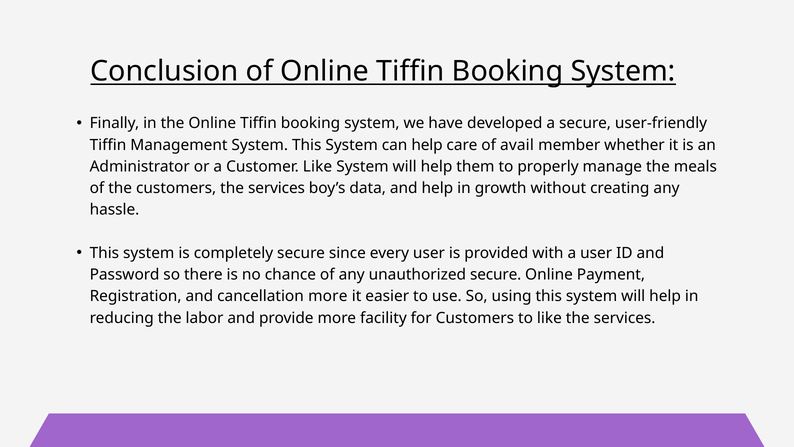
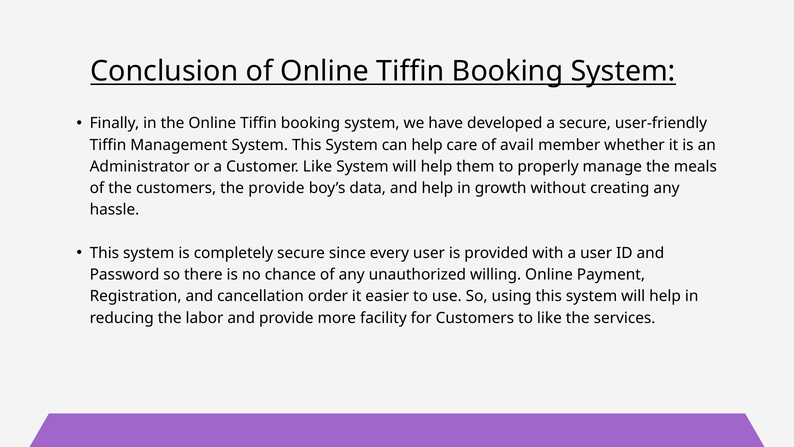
customers the services: services -> provide (276, 188)
unauthorized secure: secure -> willing (496, 274)
cancellation more: more -> order (328, 296)
